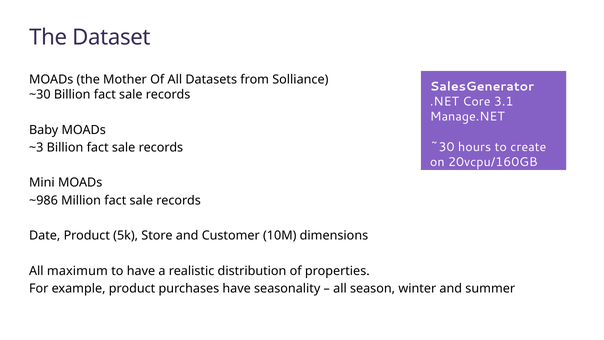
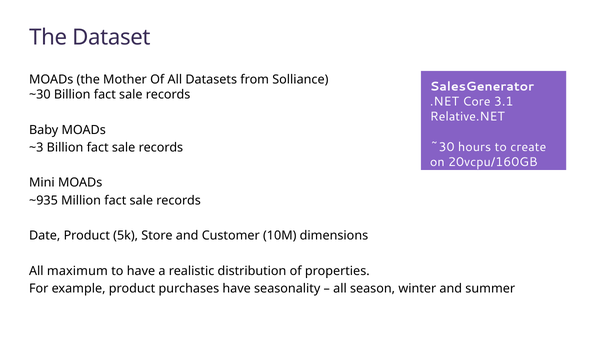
Manage.NET: Manage.NET -> Relative.NET (467, 117)
~986: ~986 -> ~935 (43, 200)
